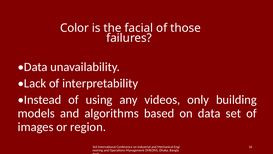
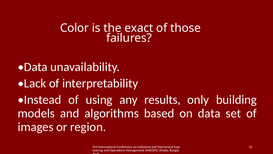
facial: facial -> exact (139, 28)
videos: videos -> results (162, 100)
